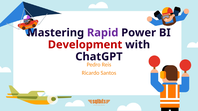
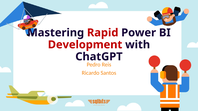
Rapid colour: purple -> red (103, 33)
